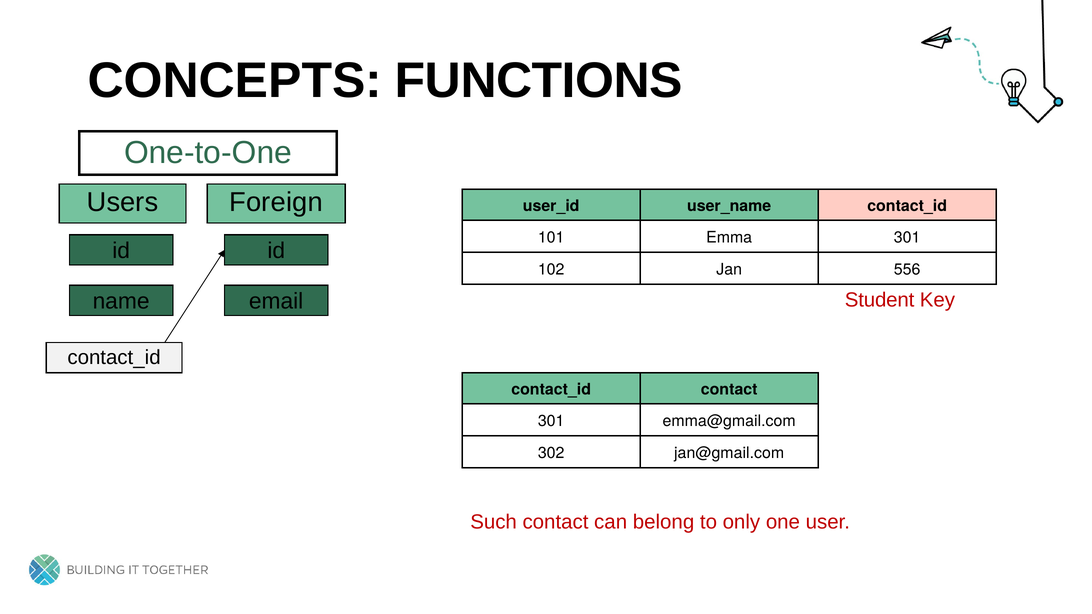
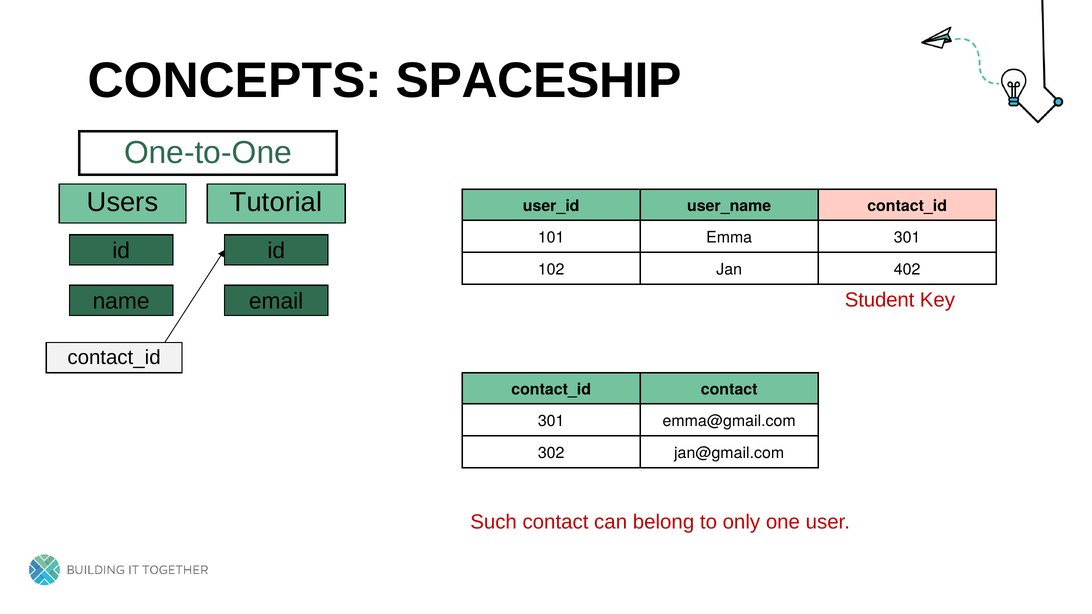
FUNCTIONS: FUNCTIONS -> SPACESHIP (539, 81)
Foreign: Foreign -> Tutorial (276, 203)
556: 556 -> 402 (907, 269)
